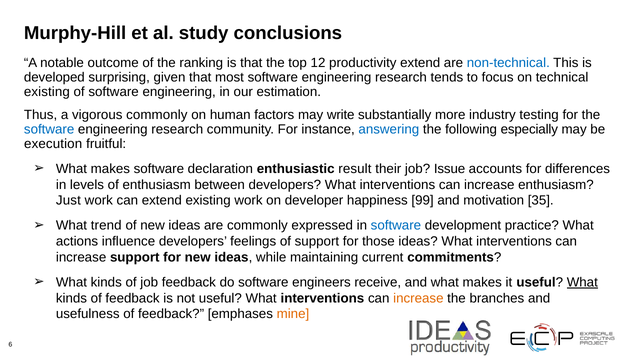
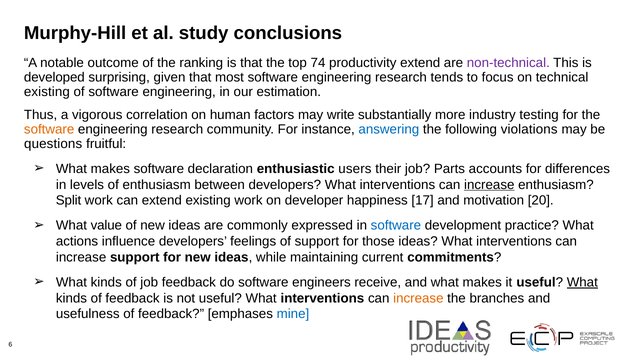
12: 12 -> 74 (318, 63)
non-technical colour: blue -> purple (508, 63)
vigorous commonly: commonly -> correlation (157, 115)
software colour: blue -> orange (49, 129)
especially: especially -> violations (529, 129)
execution: execution -> questions (53, 144)
result: result -> users (355, 169)
Issue: Issue -> Parts (449, 169)
increase underline: none -> present (489, 185)
Just: Just -> Split (69, 201)
99: 99 -> 17 (423, 201)
35: 35 -> 20 (541, 201)
trend: trend -> value (106, 226)
mine colour: orange -> blue (293, 315)
